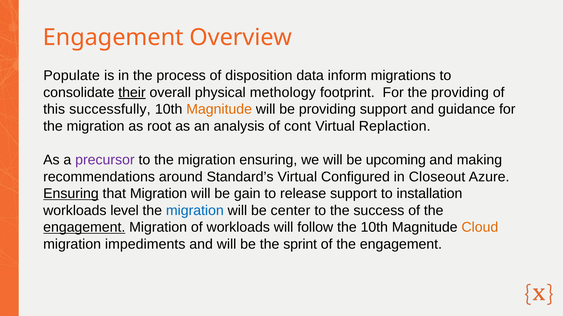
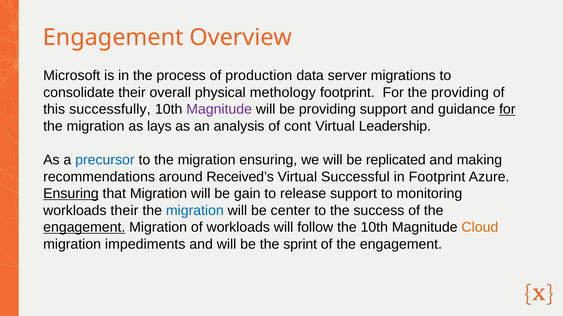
Populate: Populate -> Microsoft (72, 76)
disposition: disposition -> production (259, 76)
inform: inform -> server (347, 76)
their underline: present -> none (132, 93)
Magnitude colour: orange -> purple (219, 110)
for underline: none -> present (507, 110)
root: root -> lays (159, 126)
Replaction: Replaction -> Leadership (395, 126)
precursor colour: purple -> blue (105, 160)
upcoming: upcoming -> replicated (396, 160)
Standard’s: Standard’s -> Received’s (240, 177)
Configured: Configured -> Successful (355, 177)
in Closeout: Closeout -> Footprint (437, 177)
installation: installation -> monitoring (429, 194)
workloads level: level -> their (124, 211)
